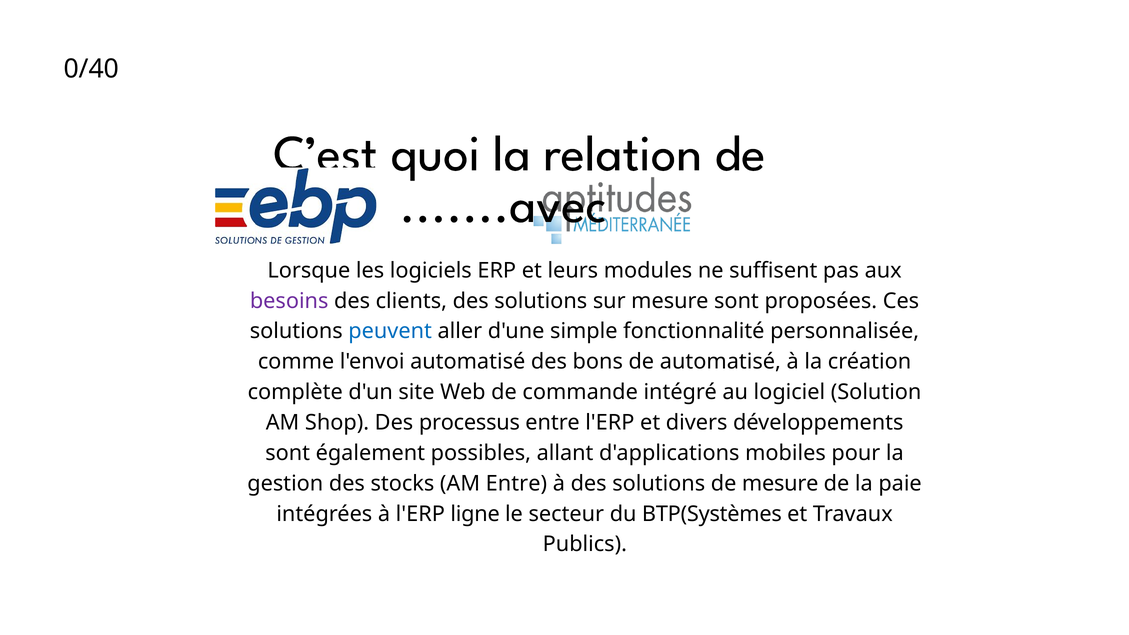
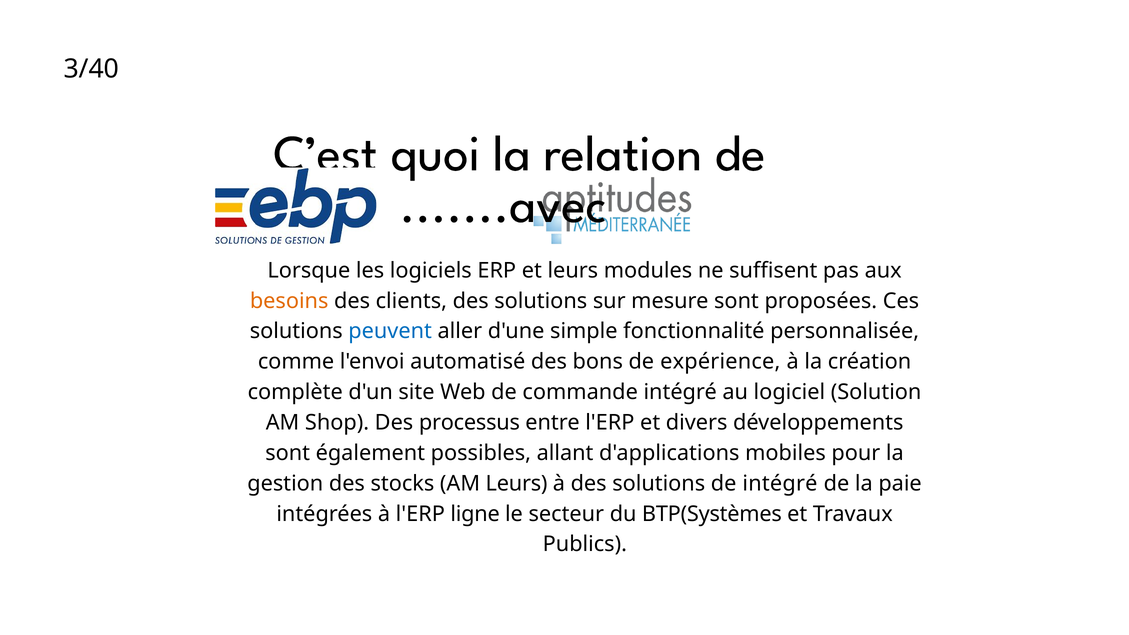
0/40: 0/40 -> 3/40 (91, 69)
besoins colour: purple -> orange (289, 301)
de automatisé: automatisé -> expérience (720, 362)
AM Entre: Entre -> Leurs (517, 483)
de mesure: mesure -> intégré (780, 483)
